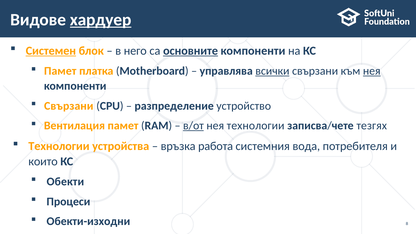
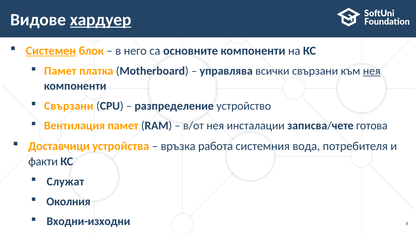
основните underline: present -> none (191, 51)
всички underline: present -> none (272, 71)
в/от underline: present -> none (193, 126)
нея технологии: технологии -> инсталации (256, 126)
тезгях: тезгях -> готова (372, 126)
Технологии: Технологии -> Доставчици (59, 146)
които: които -> факти (43, 161)
Обекти: Обекти -> Служат (65, 182)
Процеси: Процеси -> Околния (68, 201)
Обекти-изходни: Обекти-изходни -> Входни-изходни (88, 221)
